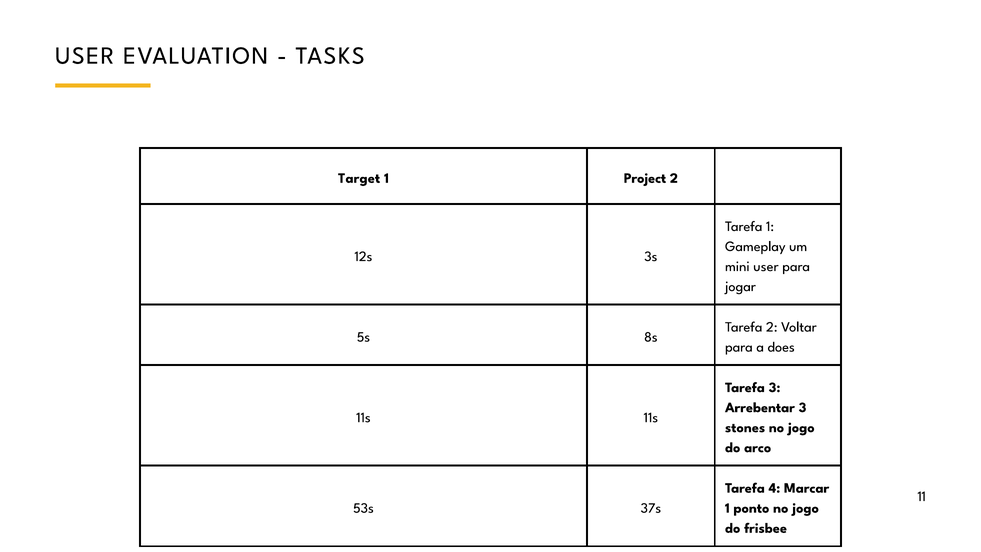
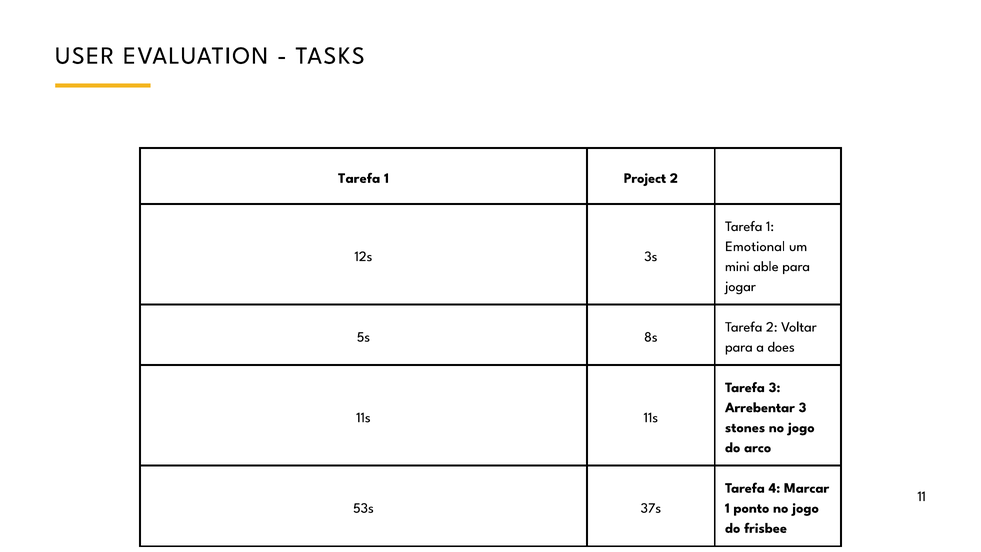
Target: Target -> Tarefa (359, 178)
Gameplay: Gameplay -> Emotional (755, 246)
mini user: user -> able (766, 266)
